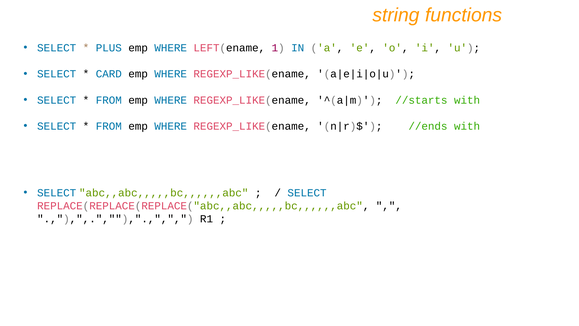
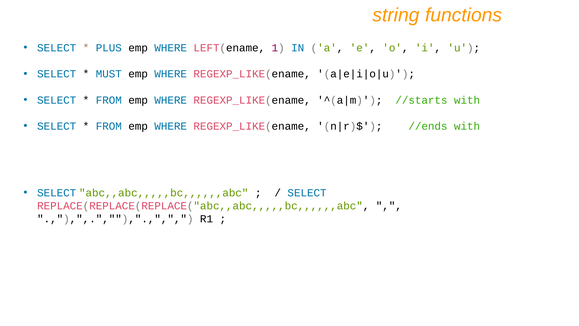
CARD: CARD -> MUST (109, 74)
